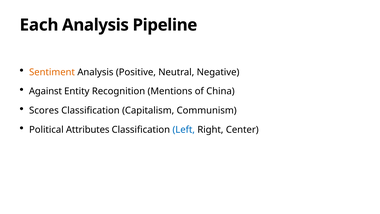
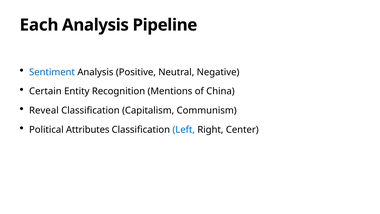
Sentiment colour: orange -> blue (52, 72)
Against: Against -> Certain (45, 91)
Scores: Scores -> Reveal (44, 110)
